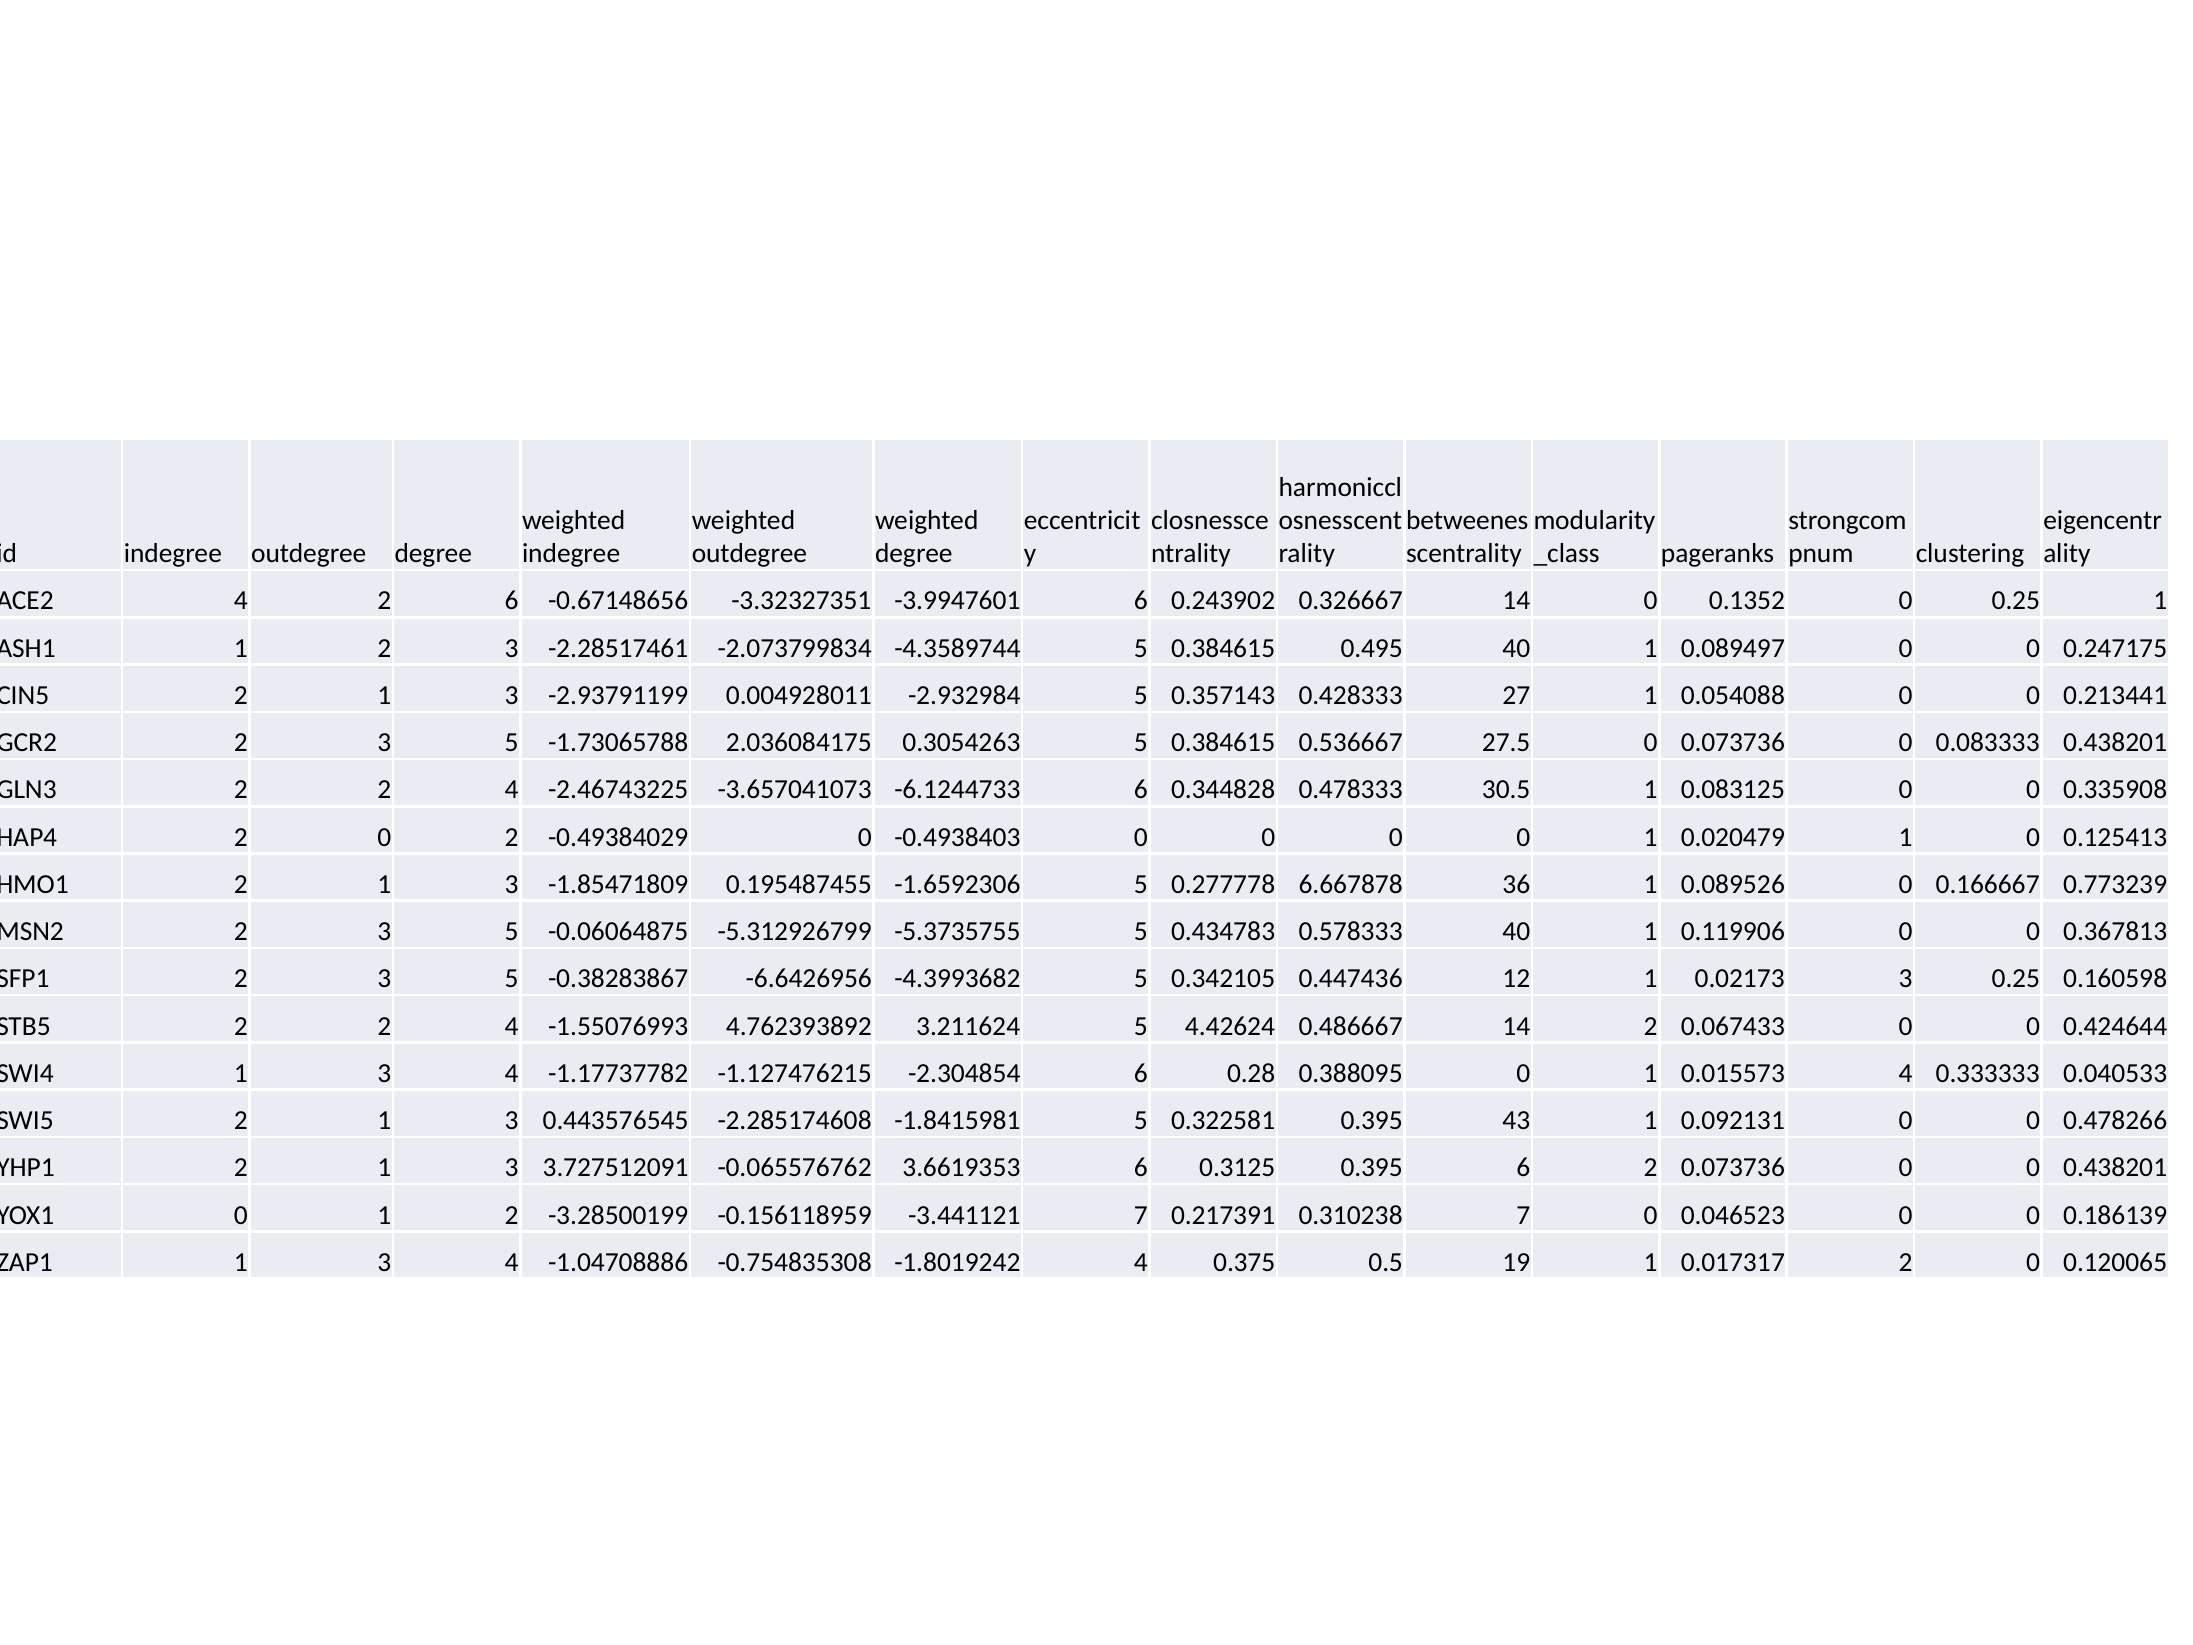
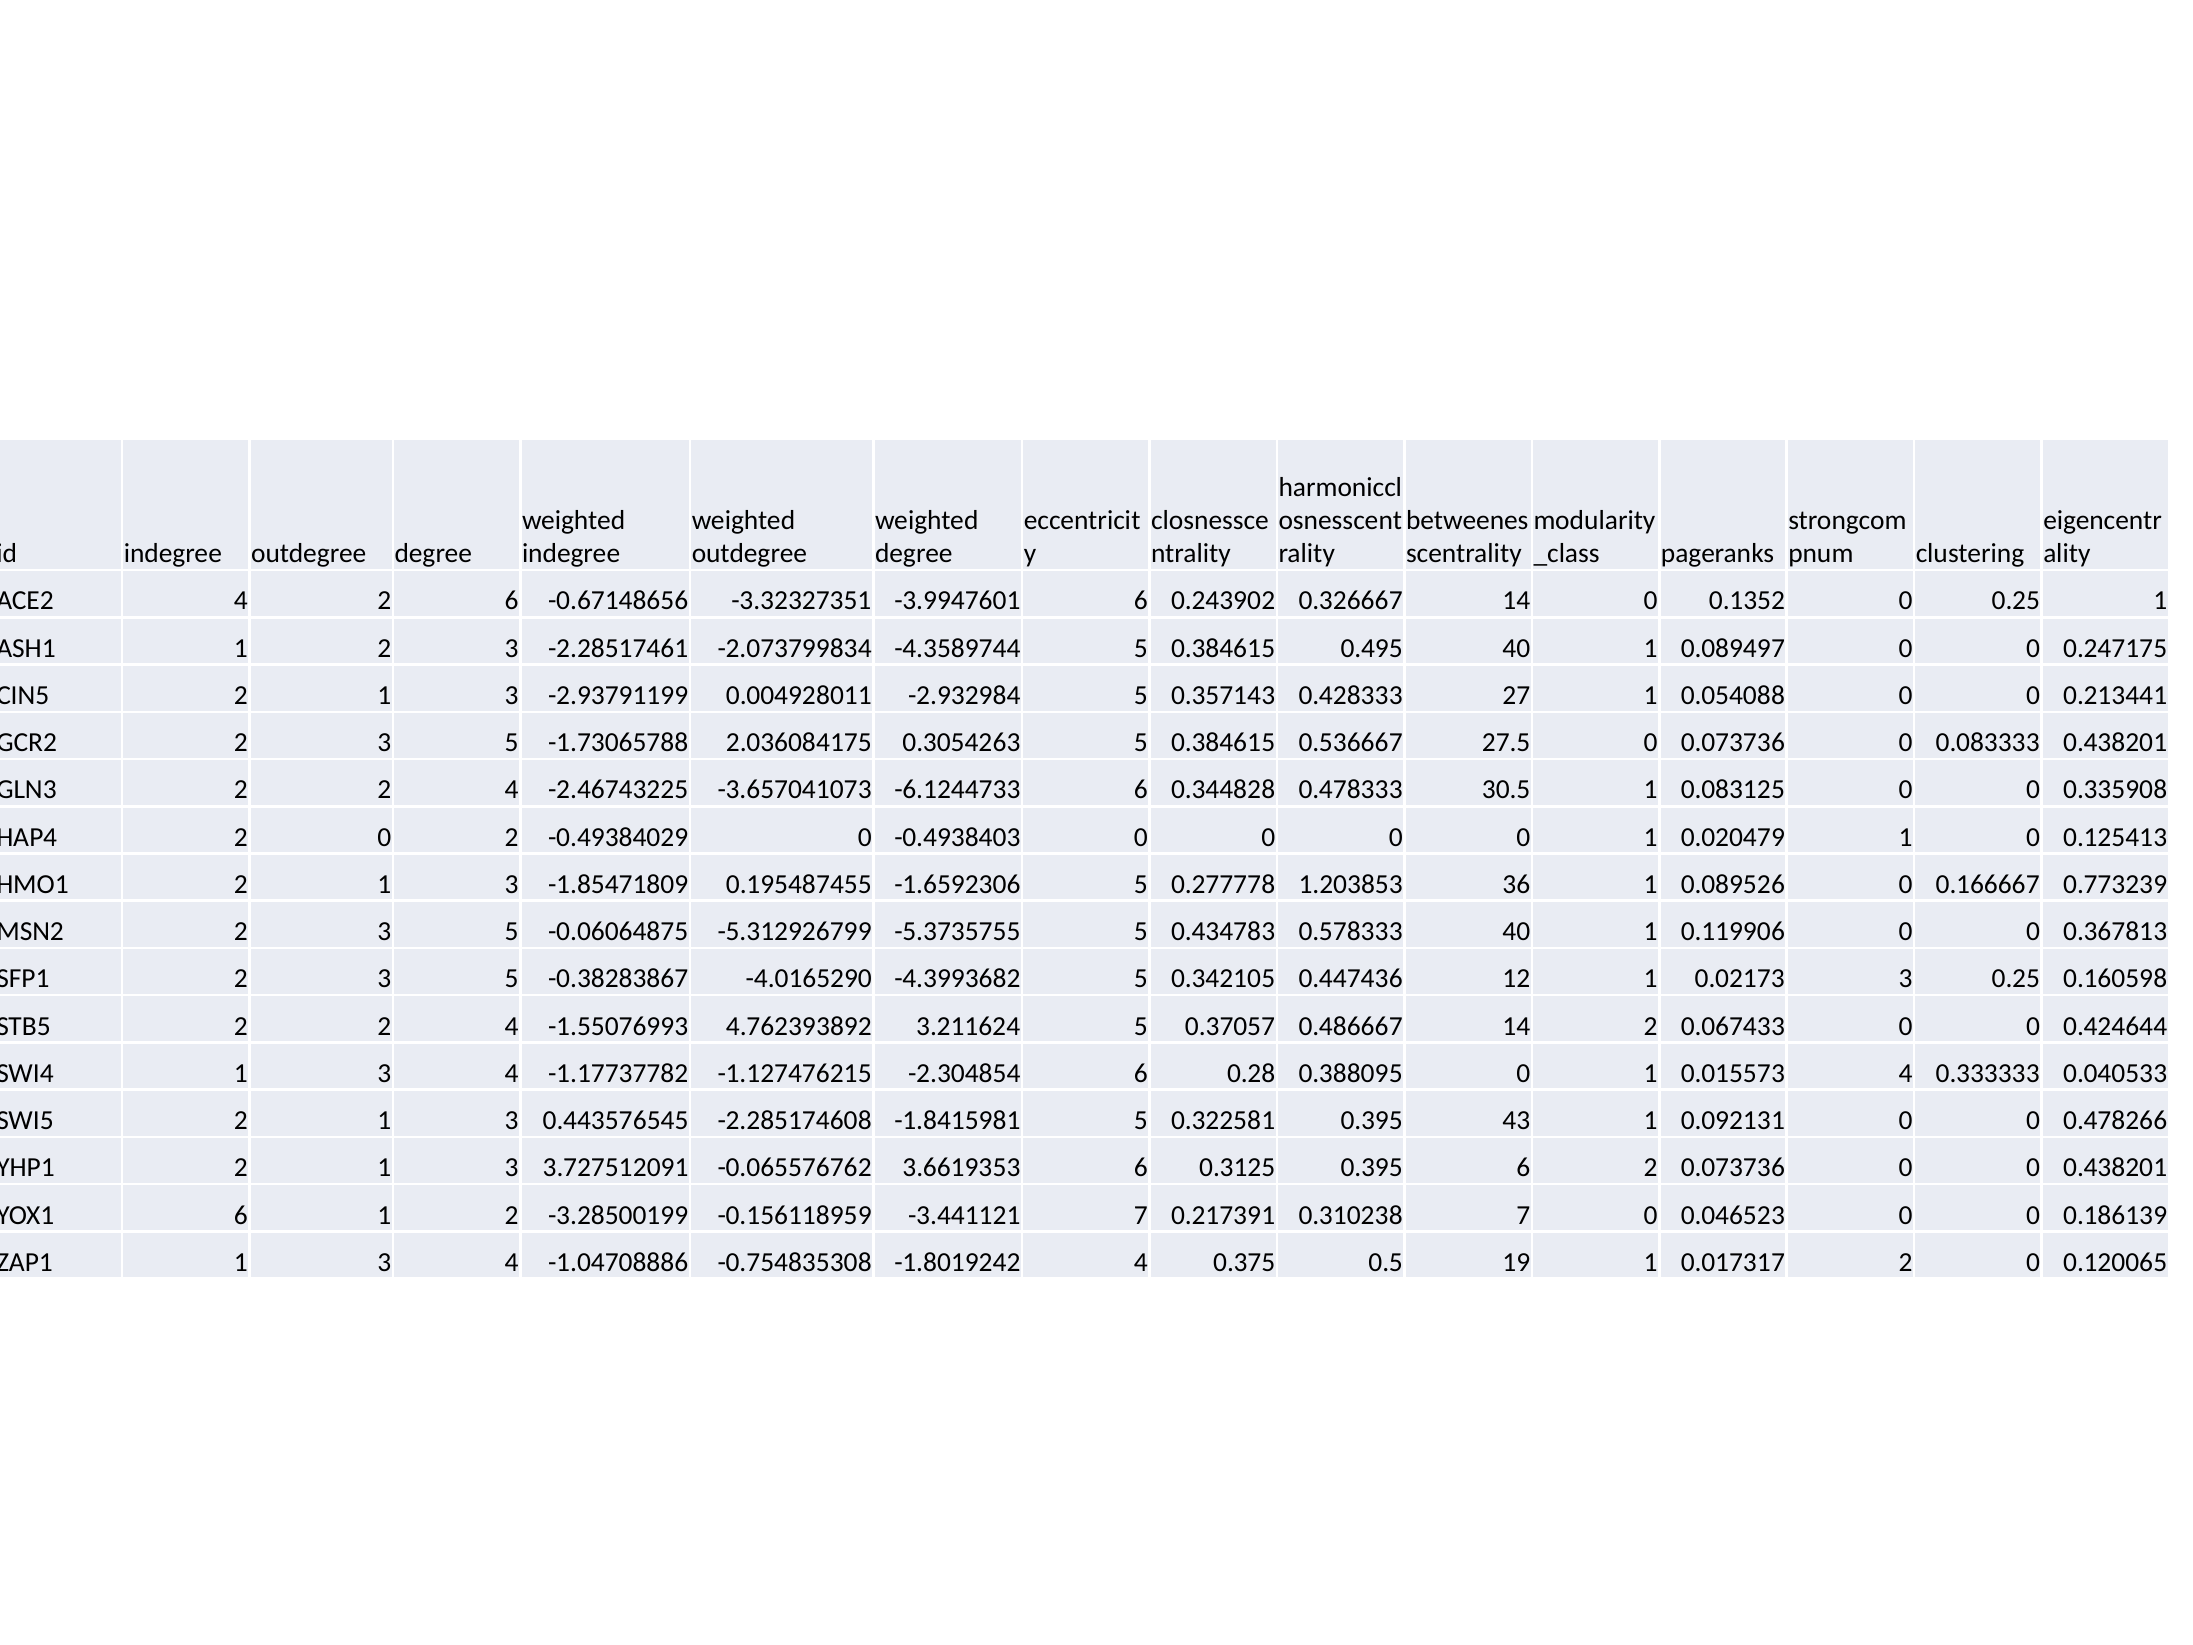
6.667878: 6.667878 -> 1.203853 (1351, 884)
-6.6426956: -6.6426956 -> -4.0165290 (809, 979)
4.42624: 4.42624 -> 0.37057 (1230, 1026)
0: 0 -> 6 (241, 1215)
